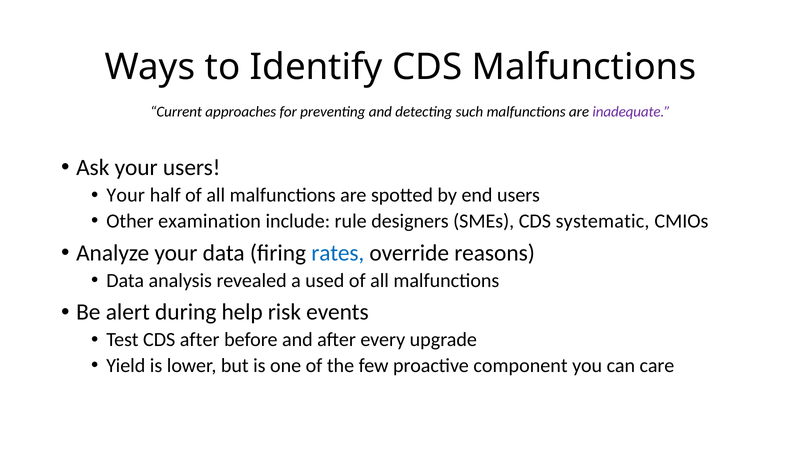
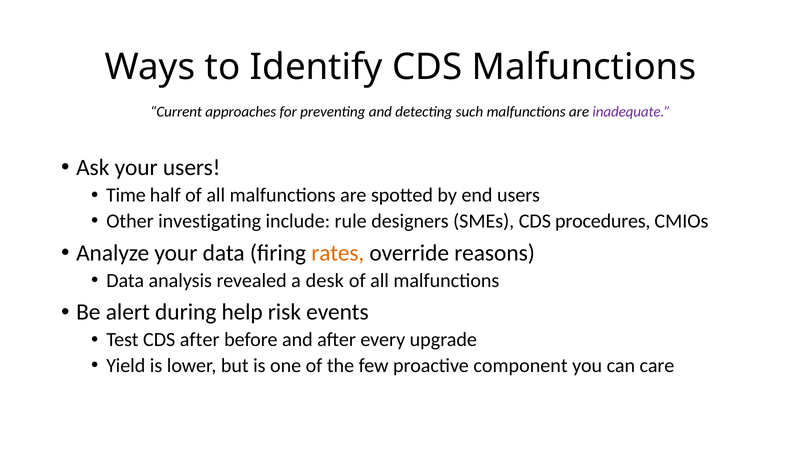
Your: Your -> Time (126, 195)
examination: examination -> investigating (210, 221)
systematic: systematic -> procedures (603, 221)
rates colour: blue -> orange (338, 253)
used: used -> desk (325, 281)
